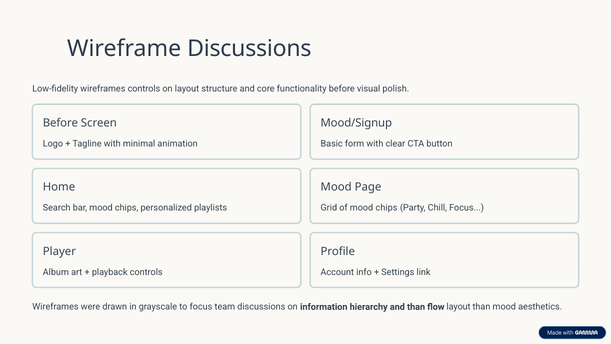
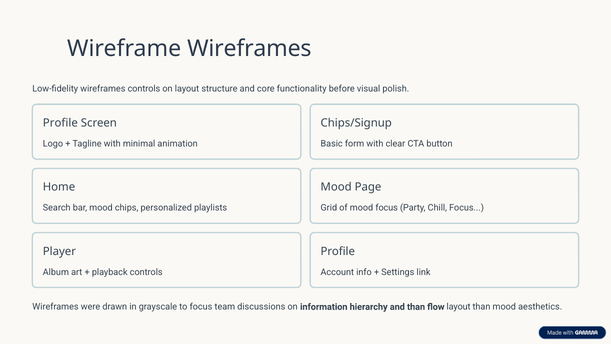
Wireframe Discussions: Discussions -> Wireframes (249, 49)
Before: Before -> Profile (60, 123)
Mood/Signup: Mood/Signup -> Chips/Signup (356, 123)
of mood chips: chips -> focus (387, 208)
